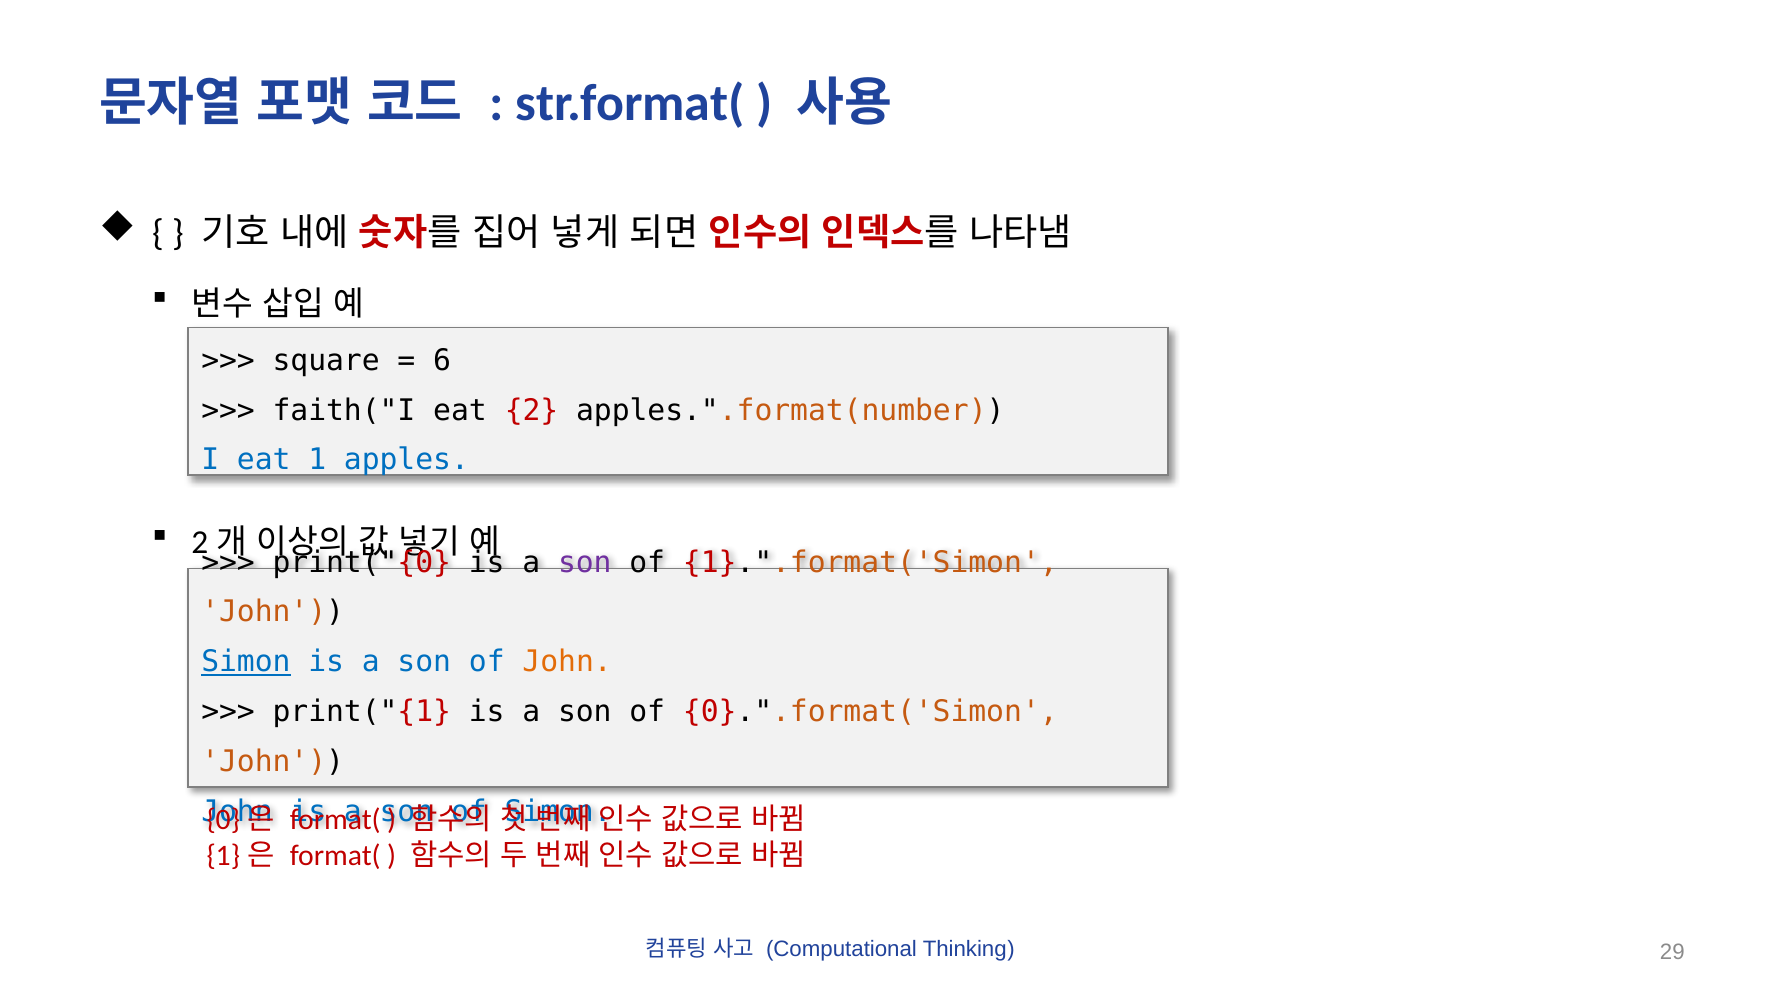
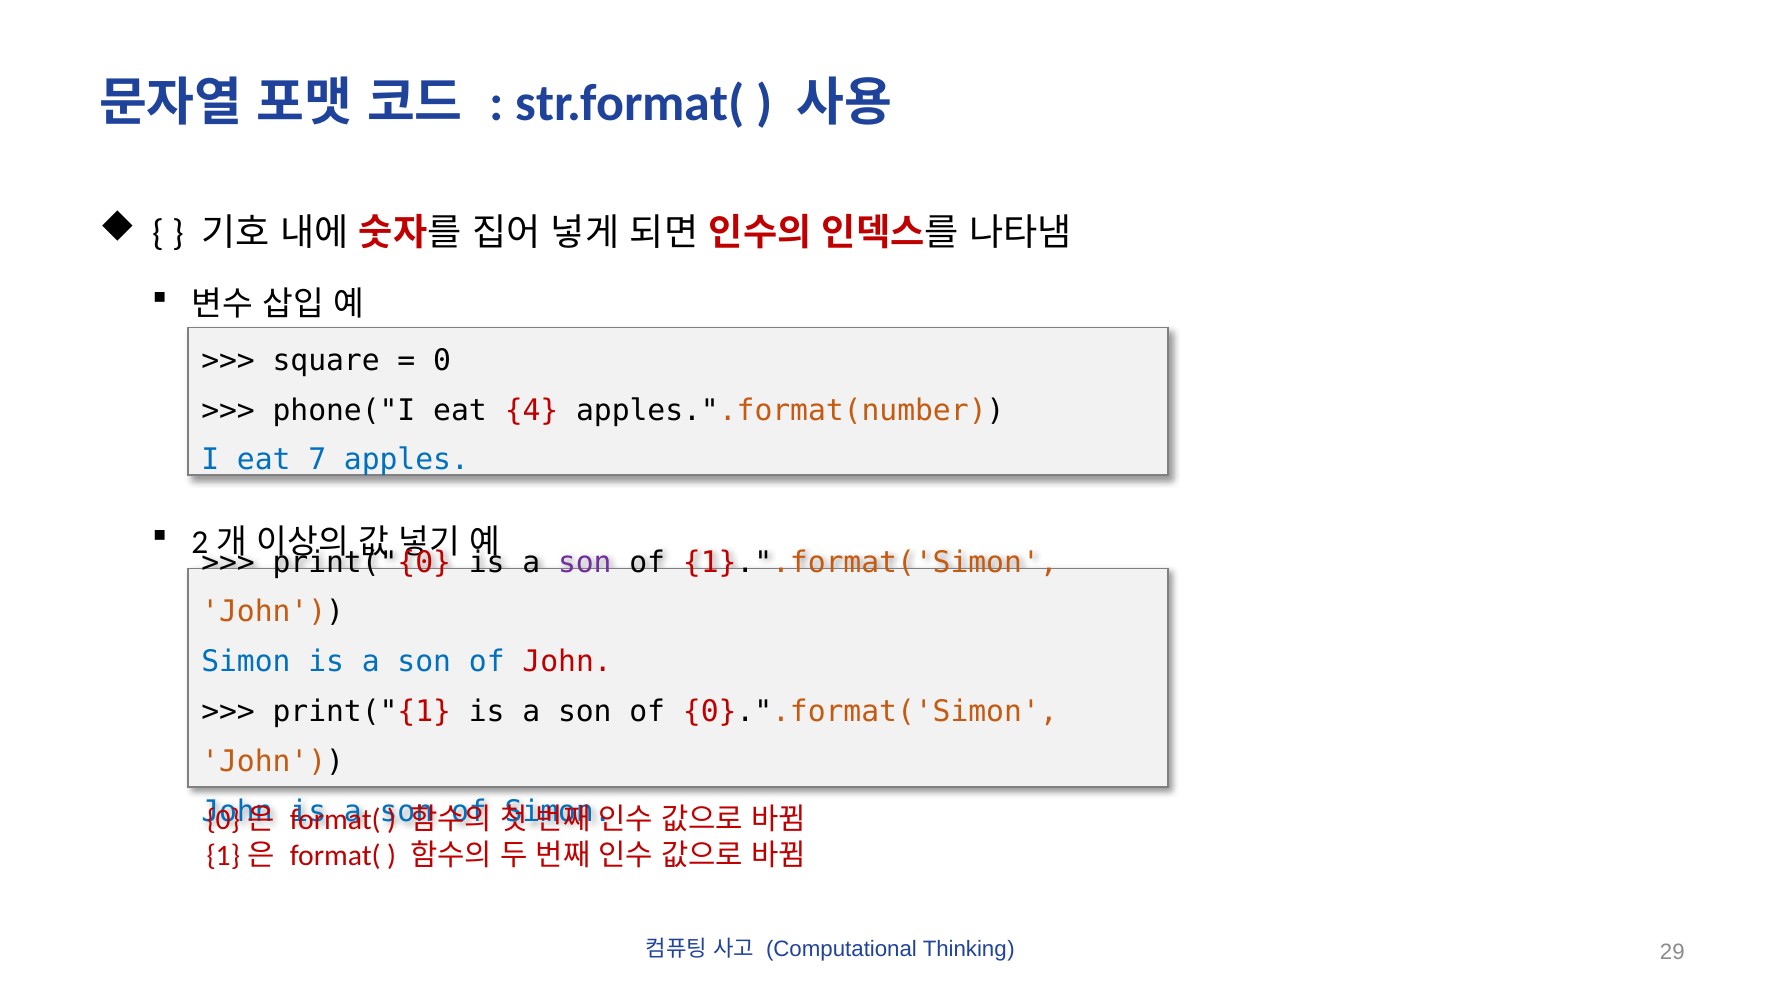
6: 6 -> 0 (442, 361)
faith("I: faith("I -> phone("I (344, 411)
2: 2 -> 4 (532, 411)
1: 1 -> 7 (317, 460)
Simon underline: present -> none (246, 662)
John colour: orange -> red (567, 662)
